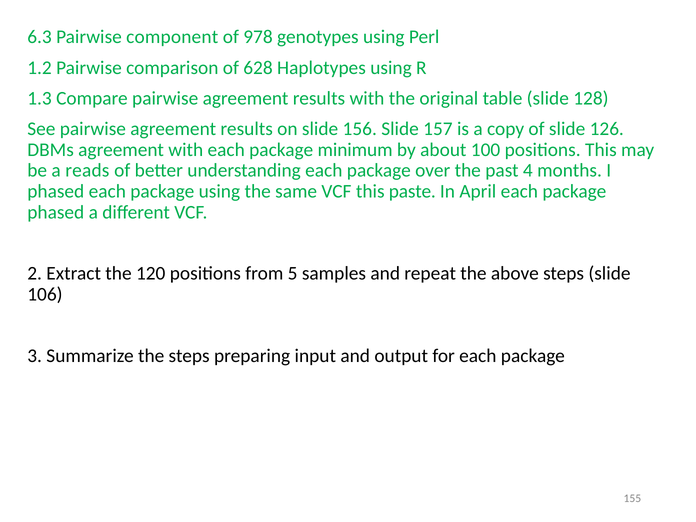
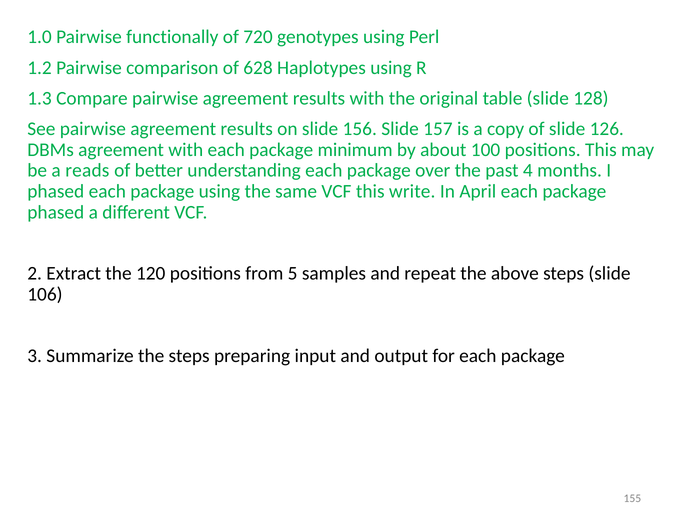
6.3: 6.3 -> 1.0 (40, 37)
component: component -> functionally (172, 37)
978: 978 -> 720 (258, 37)
paste: paste -> write (412, 192)
